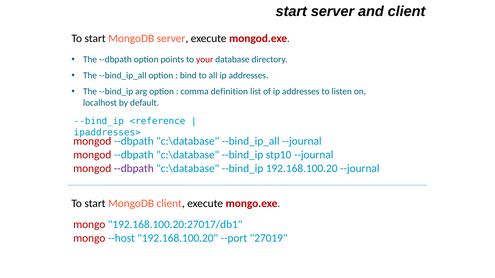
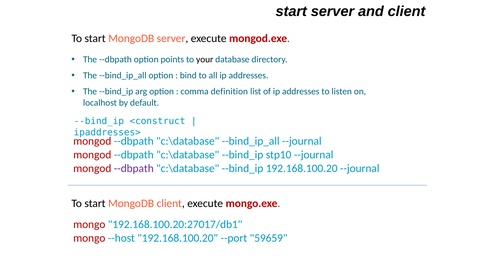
your colour: red -> black (205, 60)
<reference: <reference -> <construct (158, 121)
27019: 27019 -> 59659 (269, 238)
